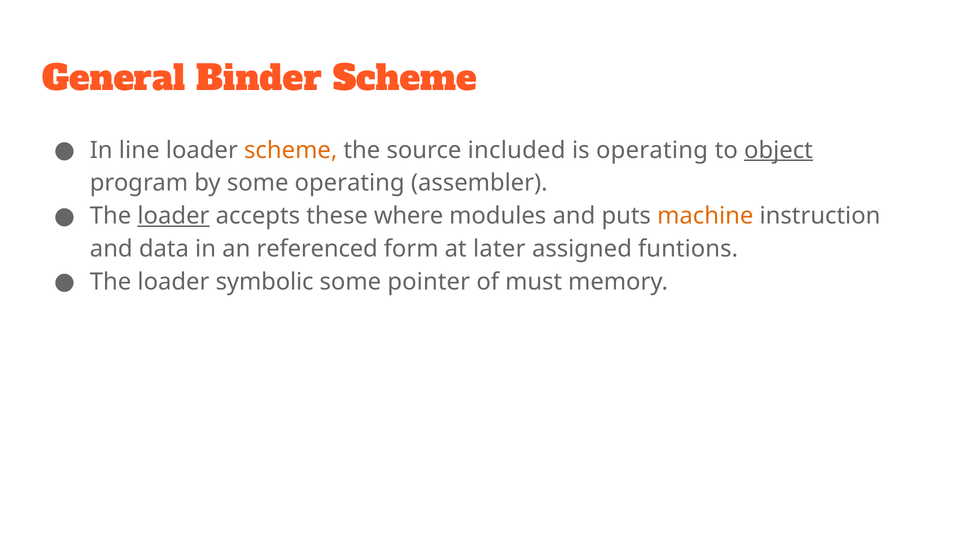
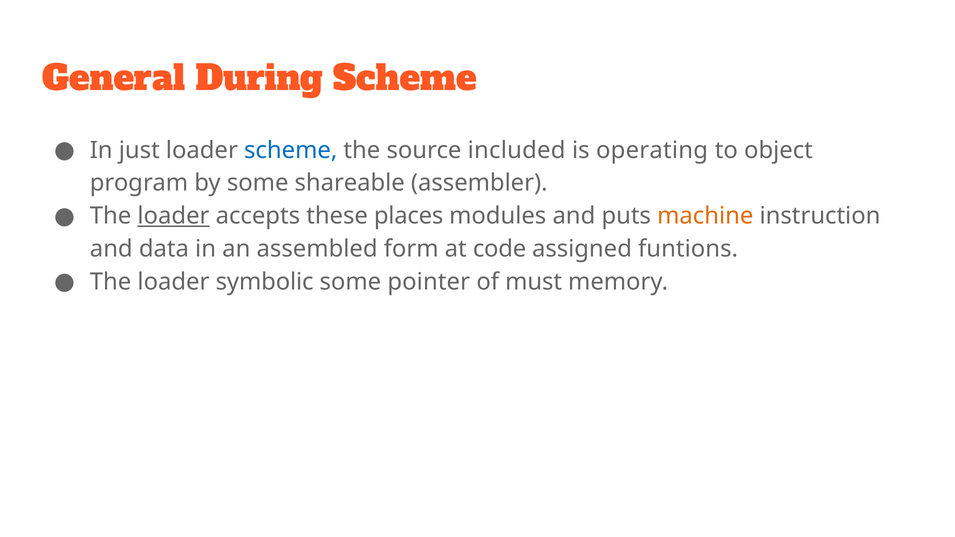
Binder: Binder -> During (259, 79)
line: line -> just (139, 150)
scheme colour: orange -> blue (291, 150)
object underline: present -> none (778, 150)
some operating: operating -> shareable (350, 183)
where: where -> places (409, 216)
referenced: referenced -> assembled (317, 249)
later: later -> code (500, 249)
